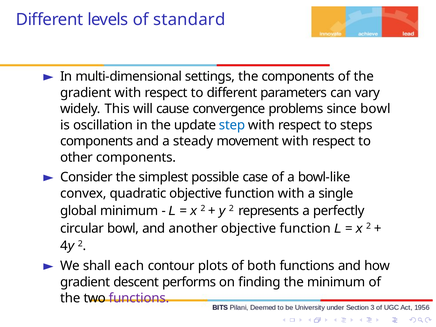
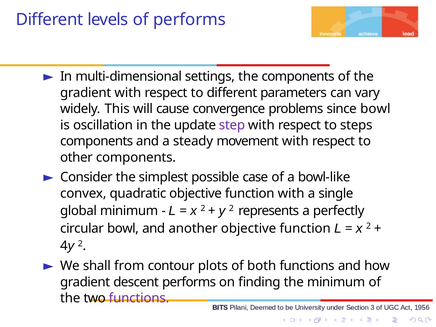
of standard: standard -> performs (189, 20)
step colour: blue -> purple (232, 125)
each: each -> from (129, 266)
